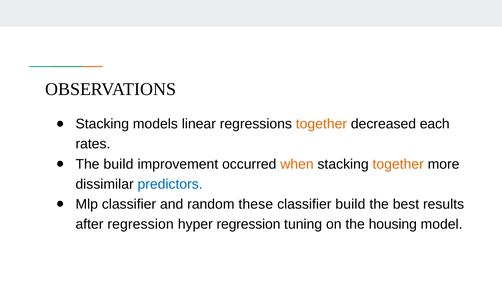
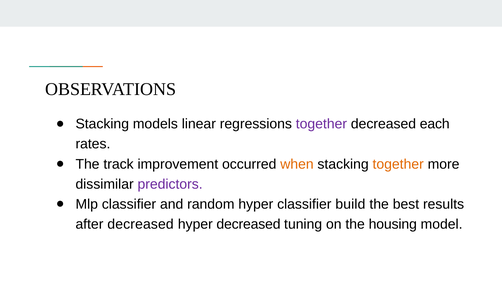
together colour: orange -> purple (321, 124)
The build: build -> track (119, 164)
predictors colour: blue -> purple (170, 184)
random these: these -> hyper (256, 204)
after regression: regression -> decreased (141, 225)
hyper regression: regression -> decreased (248, 225)
